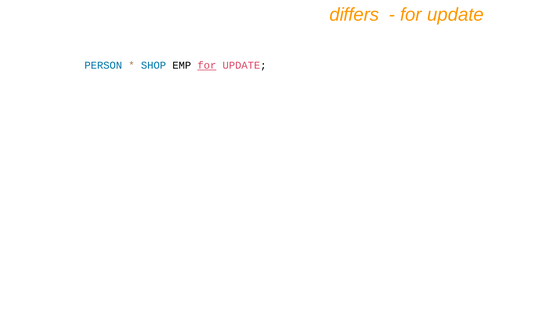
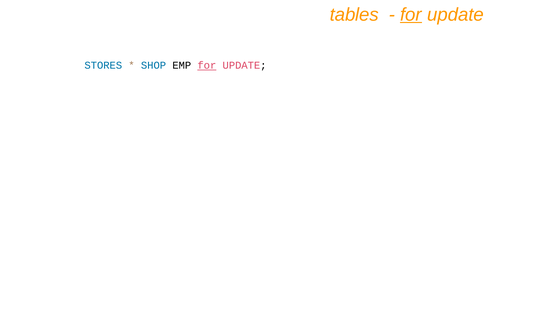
differs: differs -> tables (354, 15)
for underline: none -> present (411, 15)
PERSON: PERSON -> STORES (103, 65)
